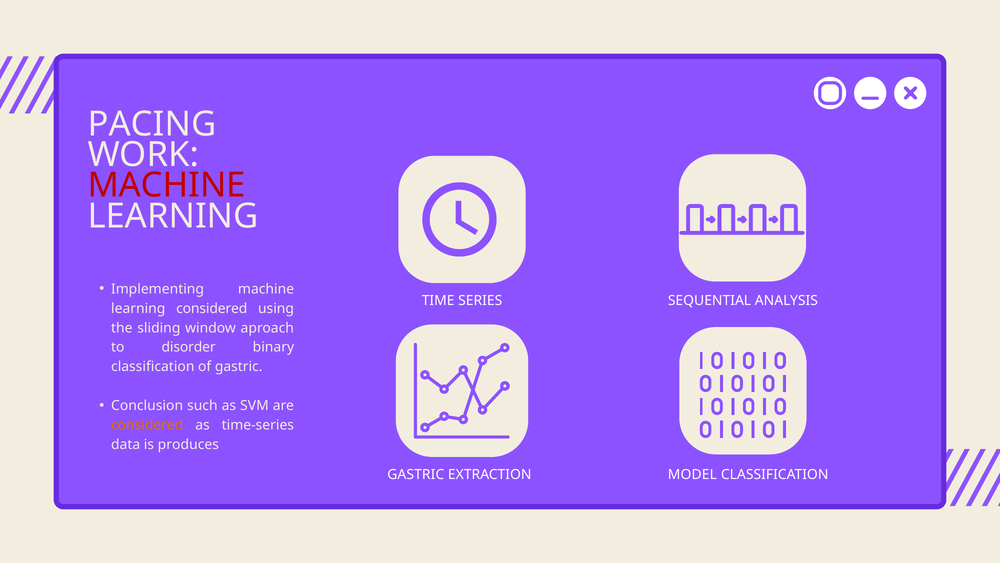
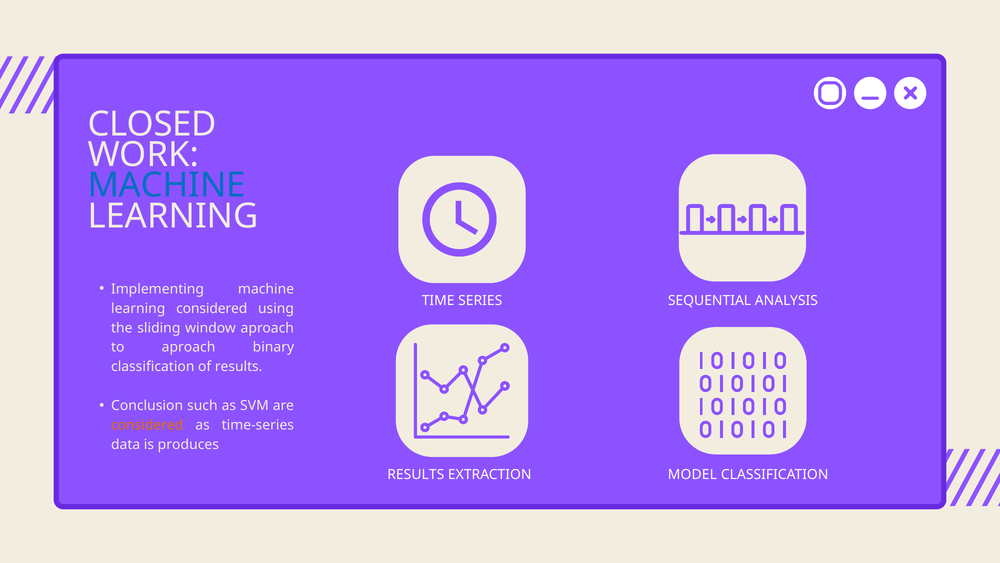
PACING: PACING -> CLOSED (152, 124)
MACHINE colour: red -> blue (167, 185)
to disorder: disorder -> aproach (189, 347)
of gastric: gastric -> results (239, 366)
GASTRIC: GASTRIC -> RESULTS (416, 474)
